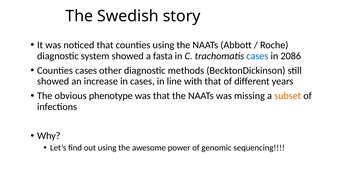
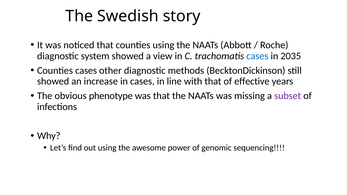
fasta: fasta -> view (163, 56)
2086: 2086 -> 2035 (291, 56)
different: different -> effective (252, 81)
subset colour: orange -> purple (288, 96)
